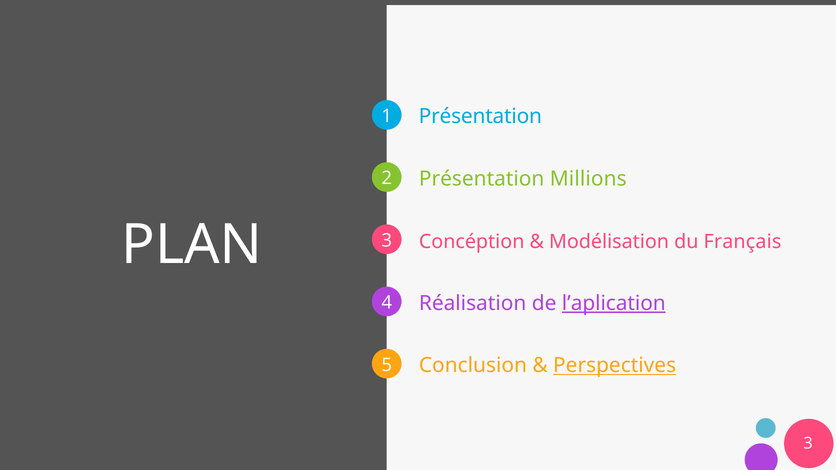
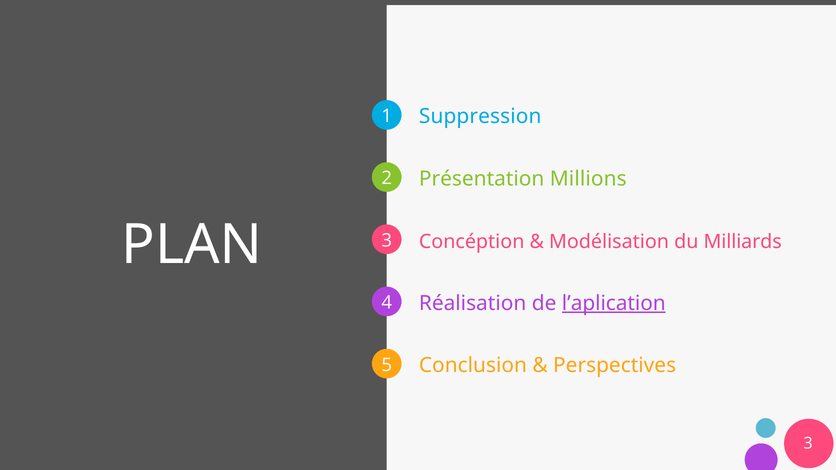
Présentation: Présentation -> Suppression (480, 117)
Français: Français -> Milliards (743, 242)
Perspectives underline: present -> none (615, 366)
